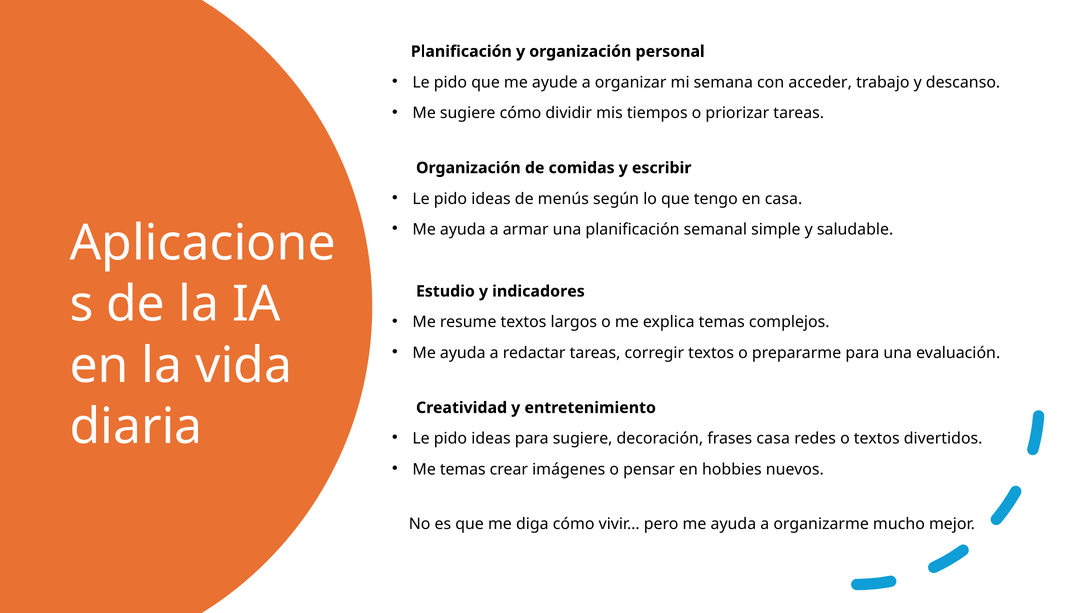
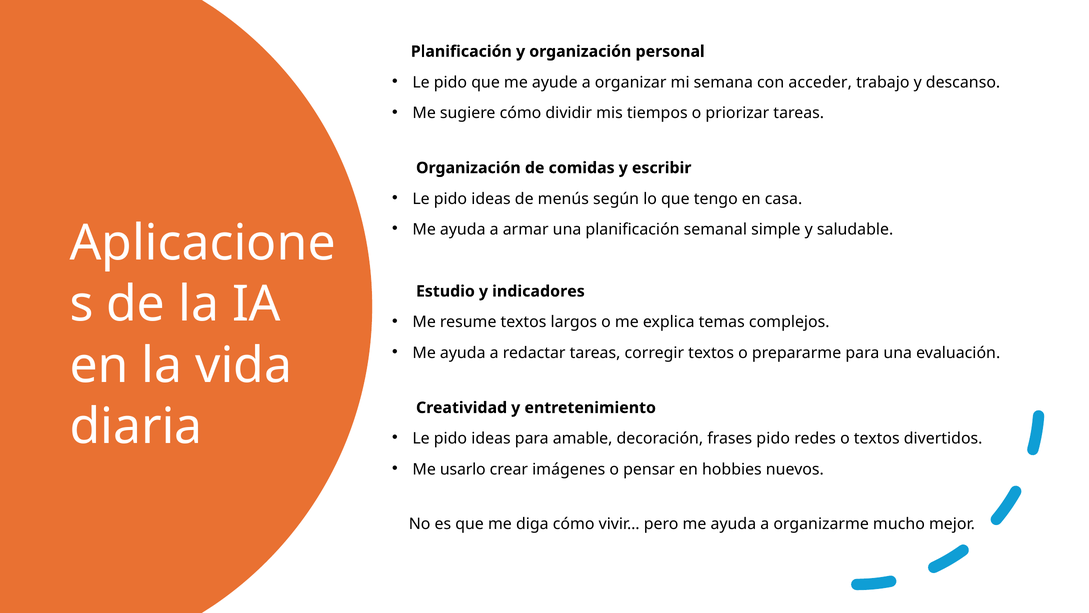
para sugiere: sugiere -> amable (583, 438)
frases casa: casa -> pido (773, 438)
Me temas: temas -> usarlo (463, 469)
